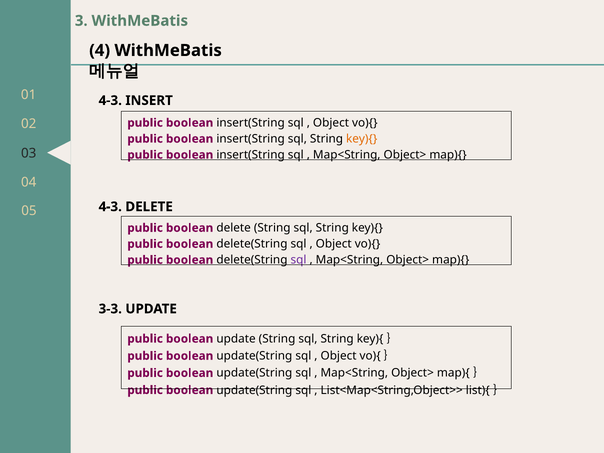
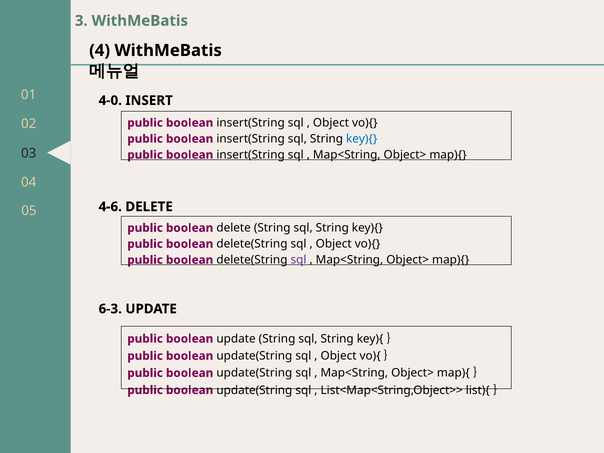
4-3: 4-3 -> 4-0 (110, 100)
key){ colour: orange -> blue (362, 139)
4-3: 4-3 -> 4-6 (110, 207)
3-3: 3-3 -> 6-3 (110, 309)
